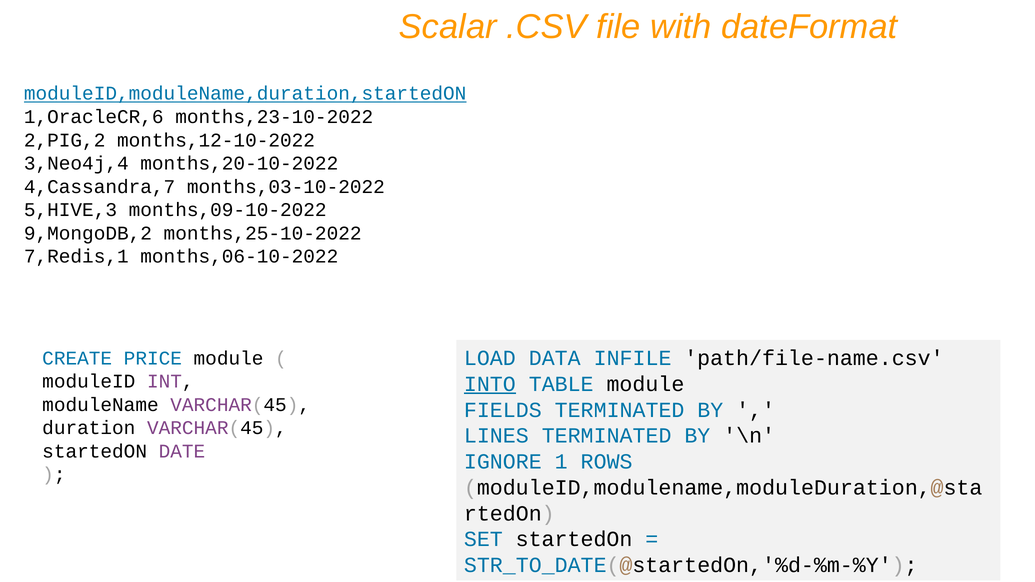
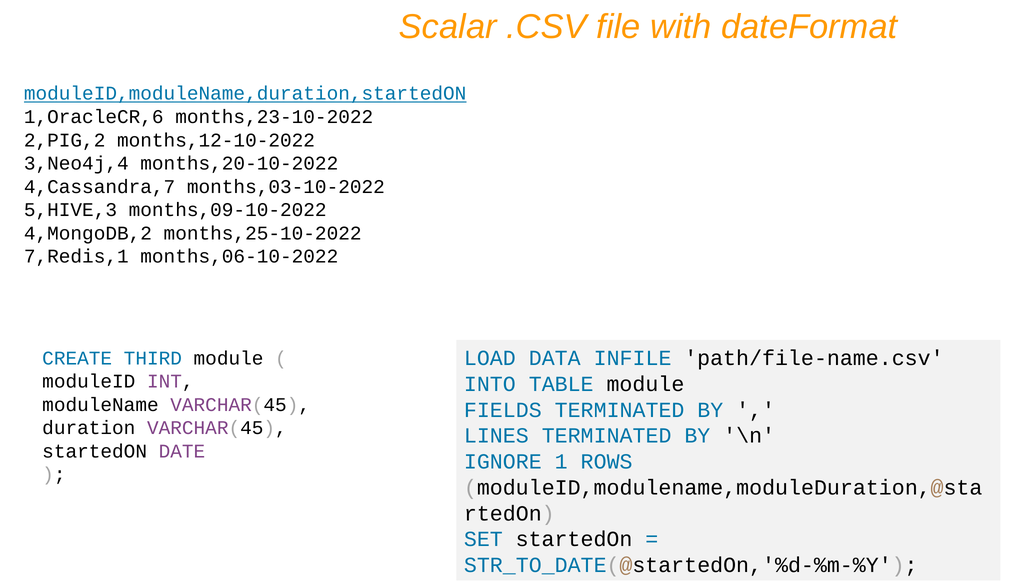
9,MongoDB,2: 9,MongoDB,2 -> 4,MongoDB,2 (88, 233)
PRICE: PRICE -> THIRD (153, 358)
INTO underline: present -> none (490, 384)
